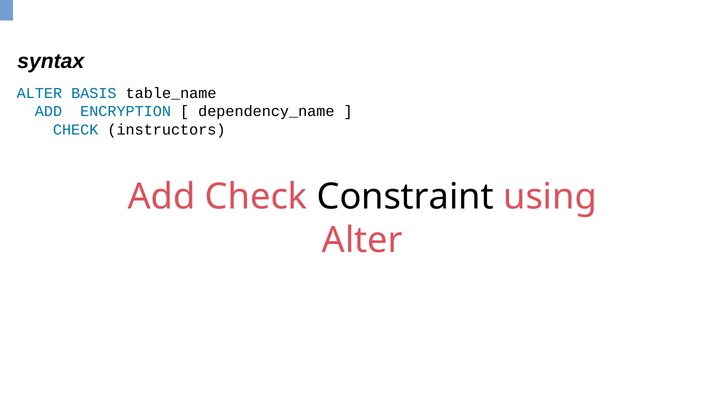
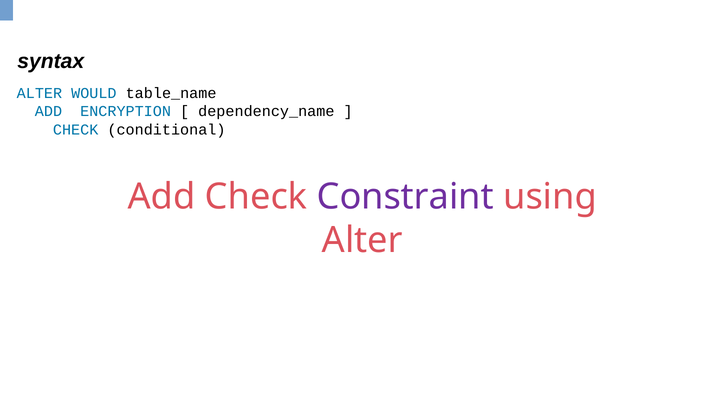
BASIS: BASIS -> WOULD (94, 93)
instructors: instructors -> conditional (166, 130)
Constraint colour: black -> purple (405, 197)
